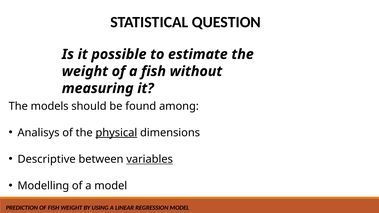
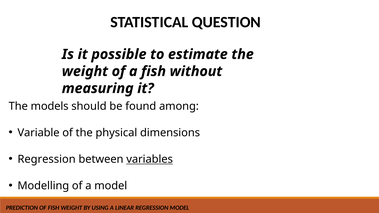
Analisys: Analisys -> Variable (39, 133)
physical underline: present -> none (116, 133)
Descriptive: Descriptive -> Regression (47, 159)
